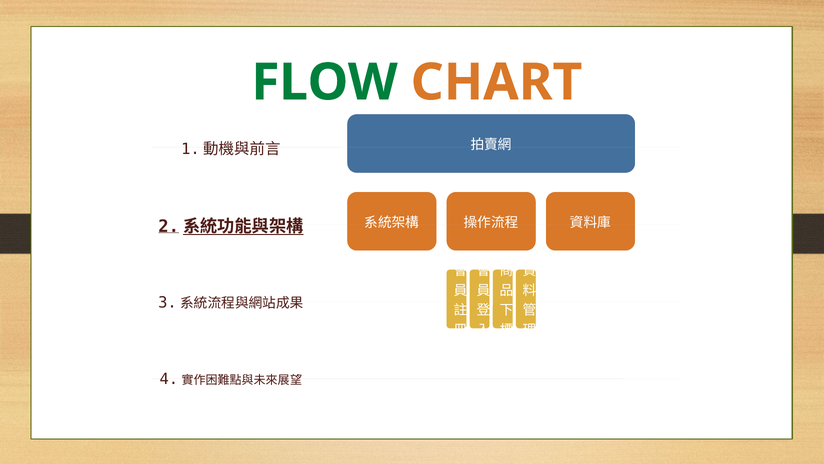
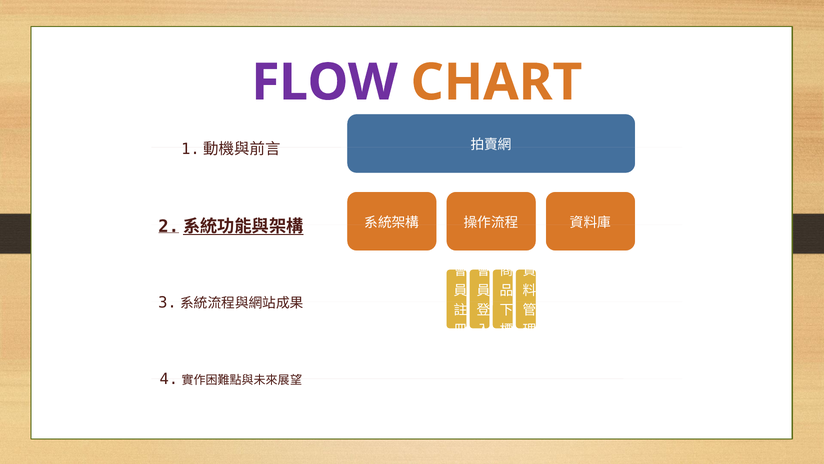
FLOW colour: green -> purple (324, 82)
